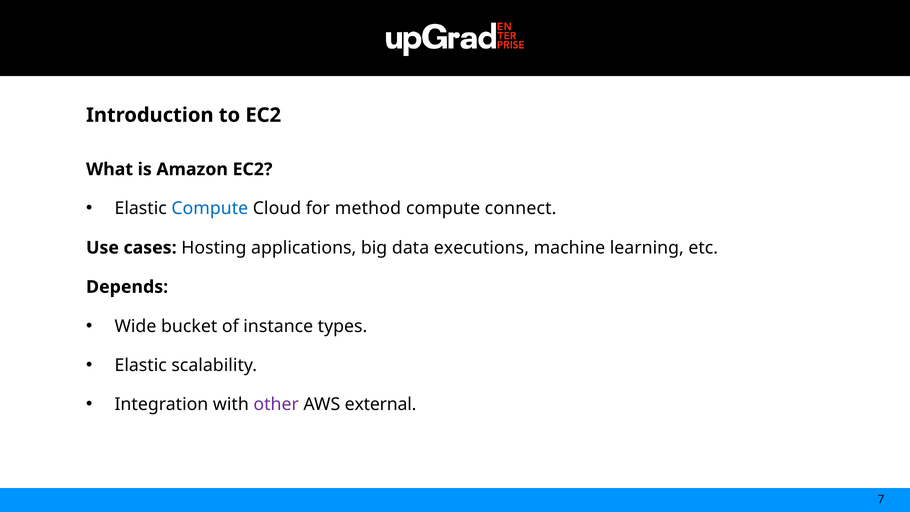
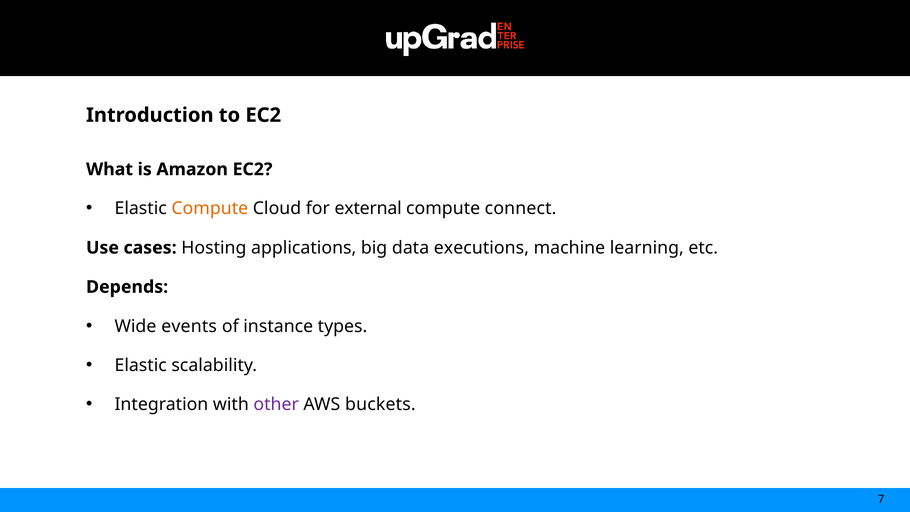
Compute colour: blue -> orange (210, 209)
method: method -> external (368, 209)
bucket: bucket -> events (189, 326)
external: external -> buckets (380, 404)
